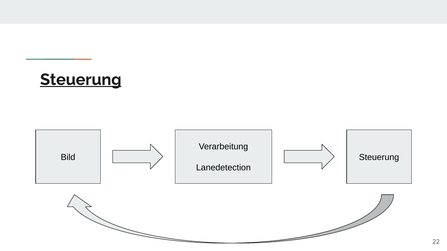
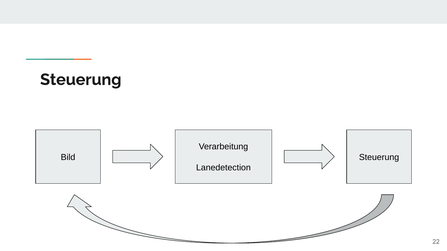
Steuerung underline: present -> none (81, 80)
